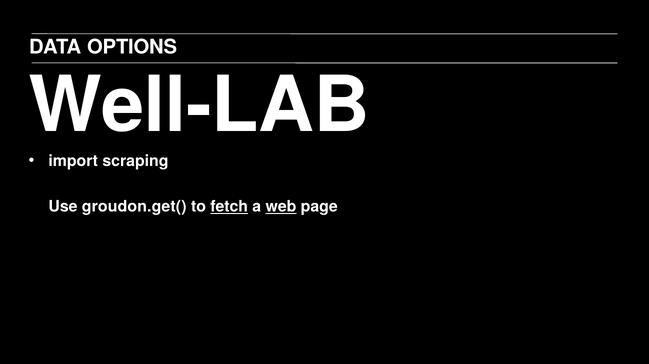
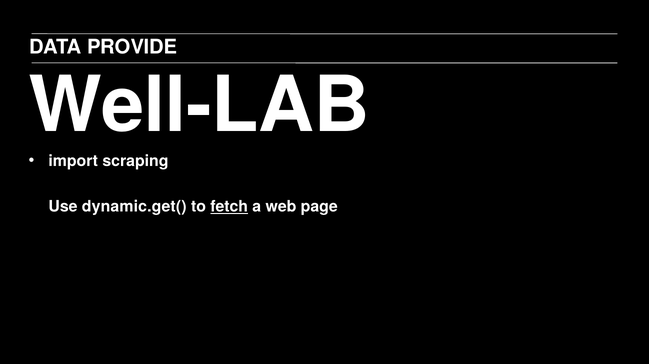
OPTIONS: OPTIONS -> PROVIDE (132, 47)
groudon.get(: groudon.get( -> dynamic.get( (134, 207)
web underline: present -> none (281, 207)
